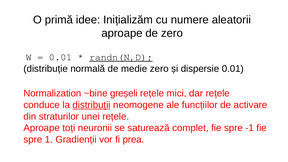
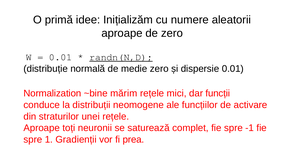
greșeli: greșeli -> mărim (124, 93)
dar rețele: rețele -> funcții (218, 93)
distribuții underline: present -> none (92, 105)
